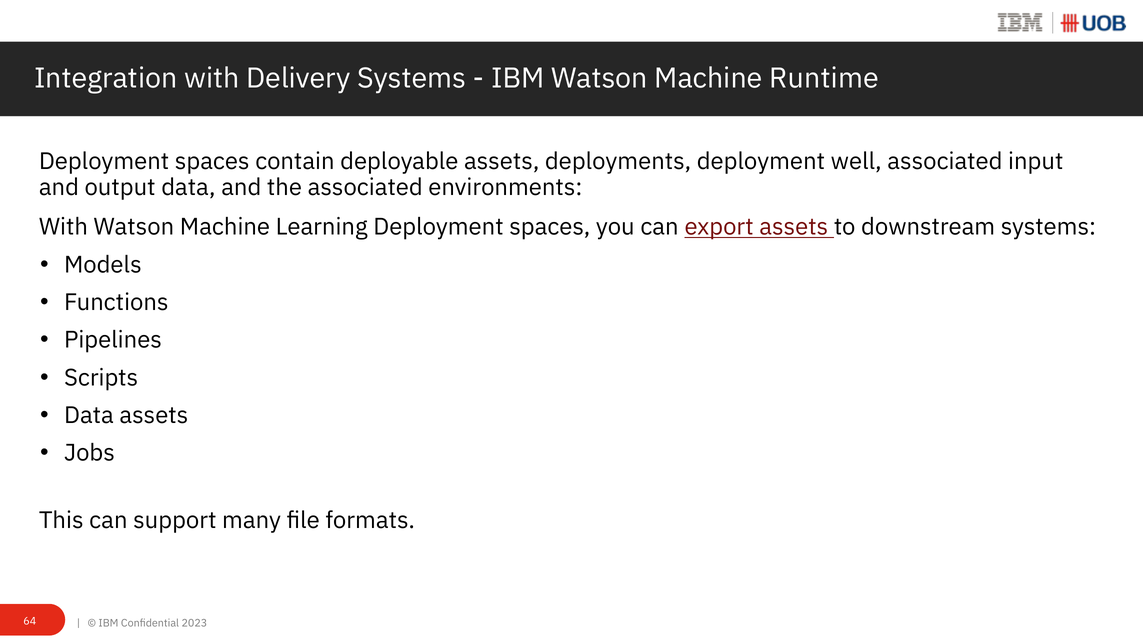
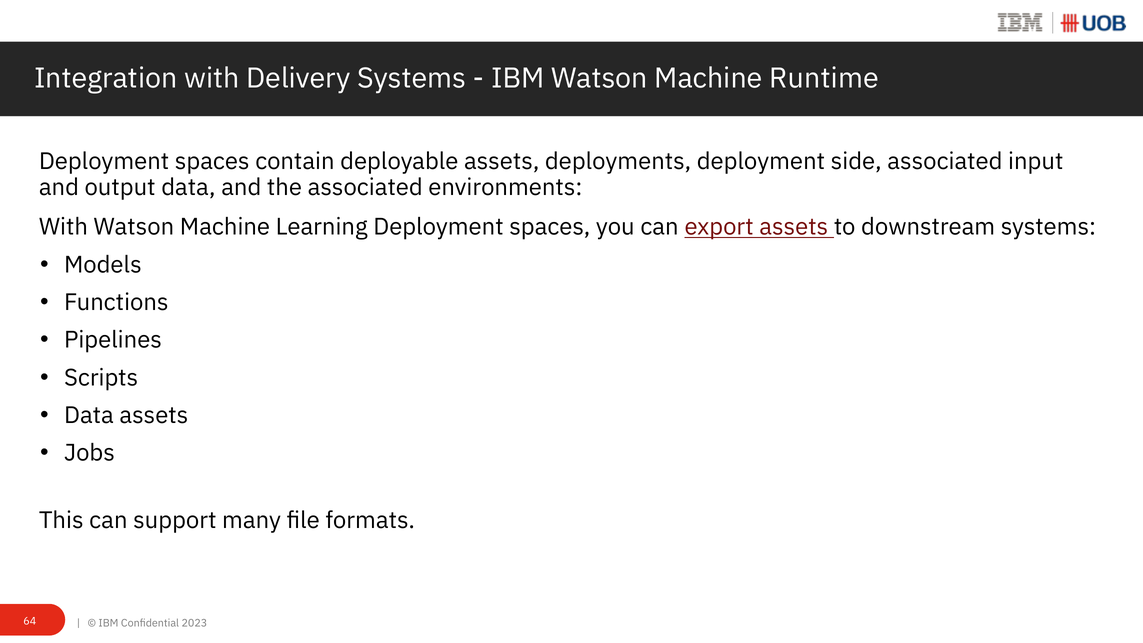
well: well -> side (856, 162)
